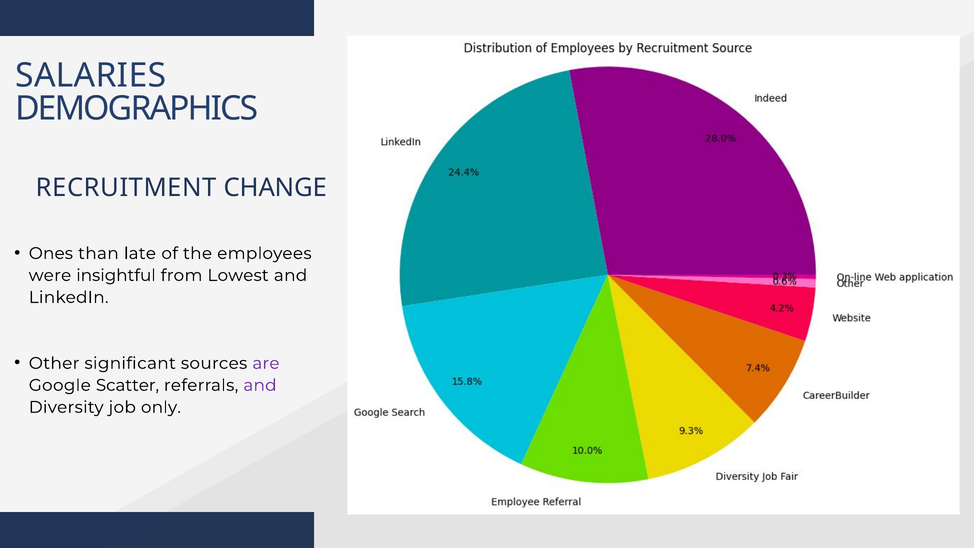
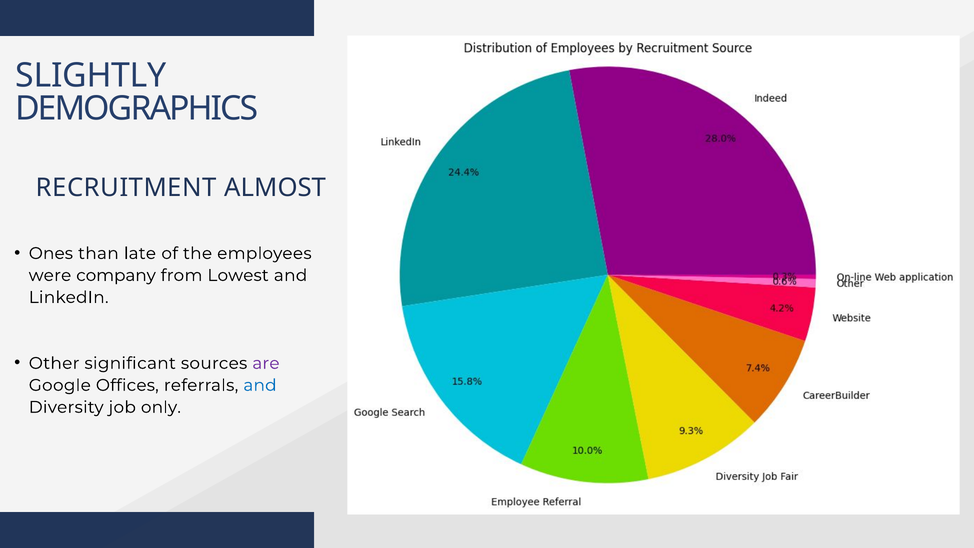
SALARIES: SALARIES -> SLIGHTLY (91, 76)
CHANGE: CHANGE -> ALMOST (275, 188)
insightful: insightful -> company (116, 275)
Scatter: Scatter -> Offices (127, 385)
and colour: purple -> blue (260, 385)
